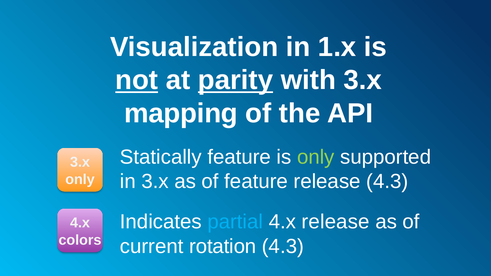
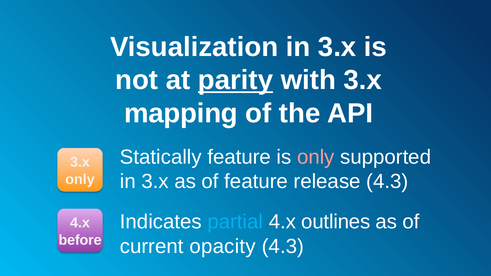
Visualization in 1.x: 1.x -> 3.x (337, 47)
not underline: present -> none (137, 80)
only colour: light green -> pink (316, 157)
4.x release: release -> outlines (336, 222)
colors: colors -> before (80, 240)
rotation: rotation -> opacity (223, 246)
